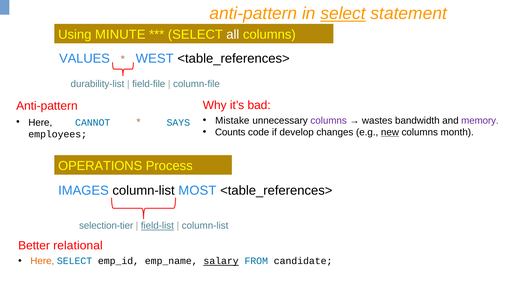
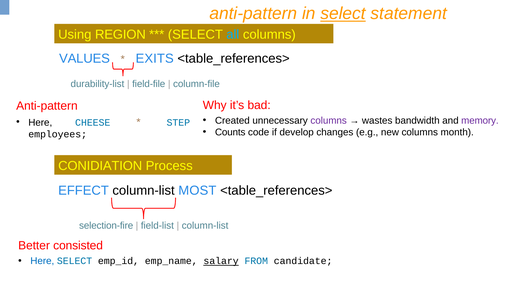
MINUTE: MINUTE -> REGION (120, 35)
all colour: white -> light blue (233, 35)
WEST: WEST -> EXITS (155, 59)
Mistake: Mistake -> Created (232, 121)
CANNOT: CANNOT -> CHEESE (93, 123)
SAYS: SAYS -> STEP (178, 123)
new underline: present -> none (390, 132)
OPERATIONS: OPERATIONS -> CONIDIATION (100, 166)
IMAGES: IMAGES -> EFFECT (83, 190)
selection-tier: selection-tier -> selection-fire (106, 226)
field-list underline: present -> none (157, 226)
relational: relational -> consisted (78, 246)
Here colour: orange -> blue (42, 261)
